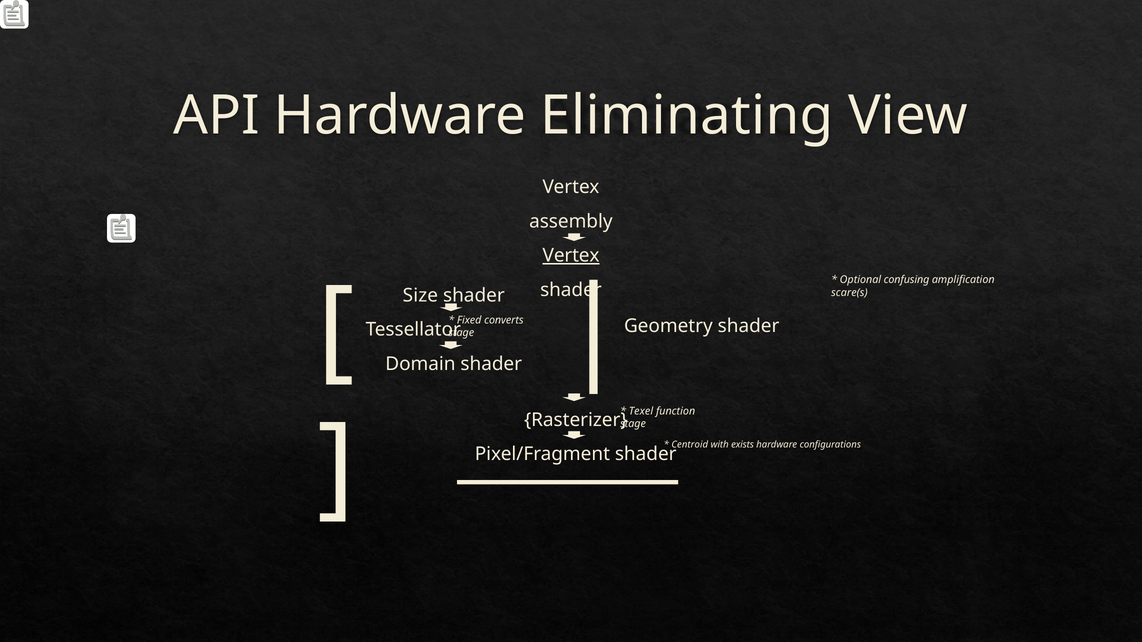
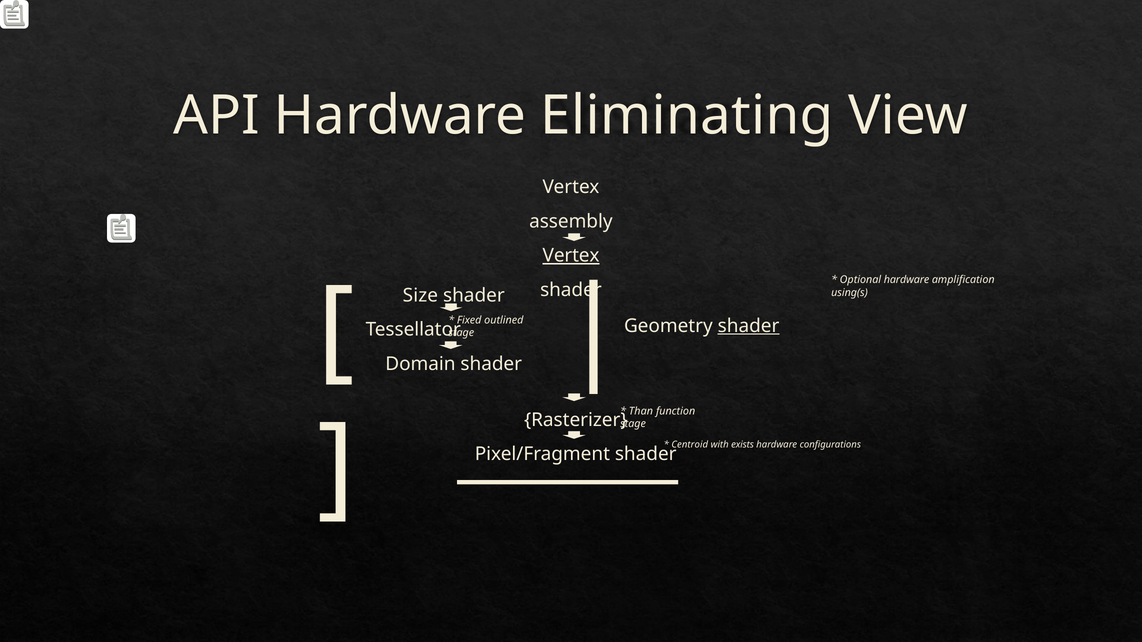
Optional confusing: confusing -> hardware (907, 280)
scare(s: scare(s -> using(s (849, 293)
converts: converts -> outlined (504, 320)
shader underline: none -> present (749, 326)
Texel: Texel -> Than (641, 411)
